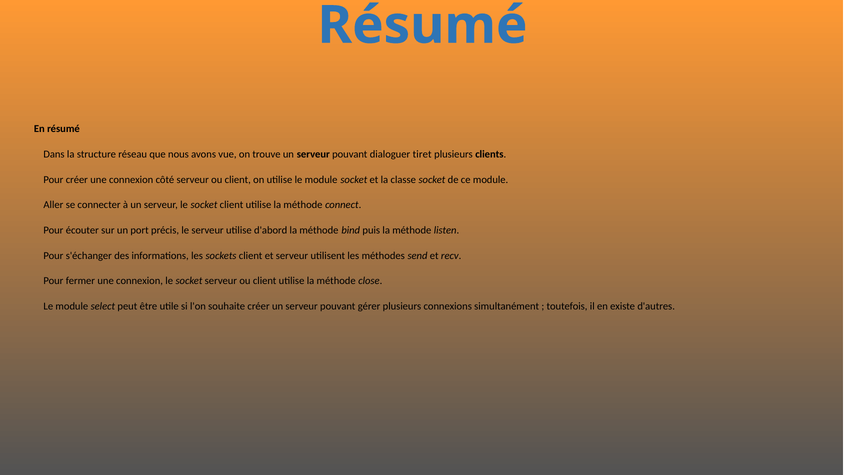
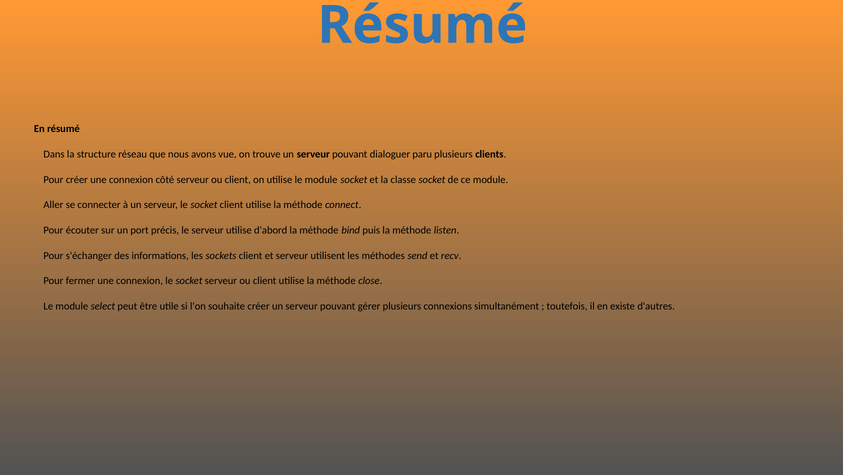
tiret: tiret -> paru (422, 154)
